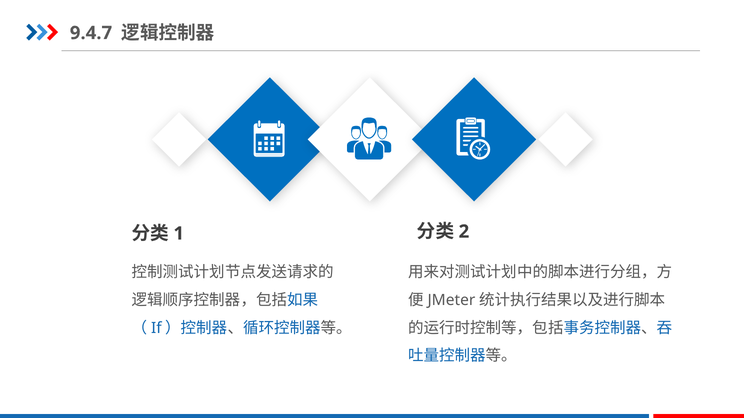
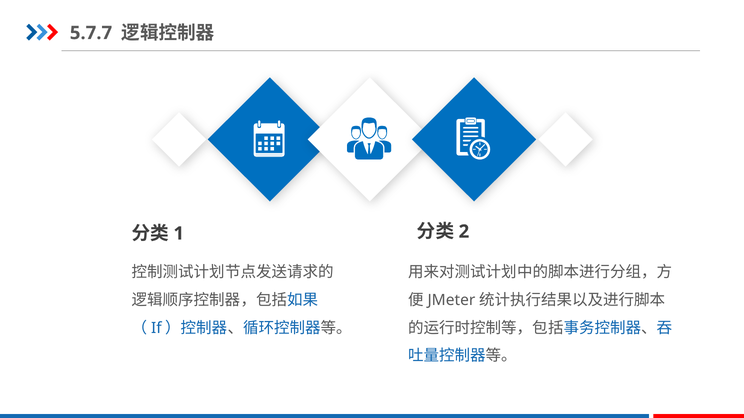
9.4.7: 9.4.7 -> 5.7.7 (91, 33)
